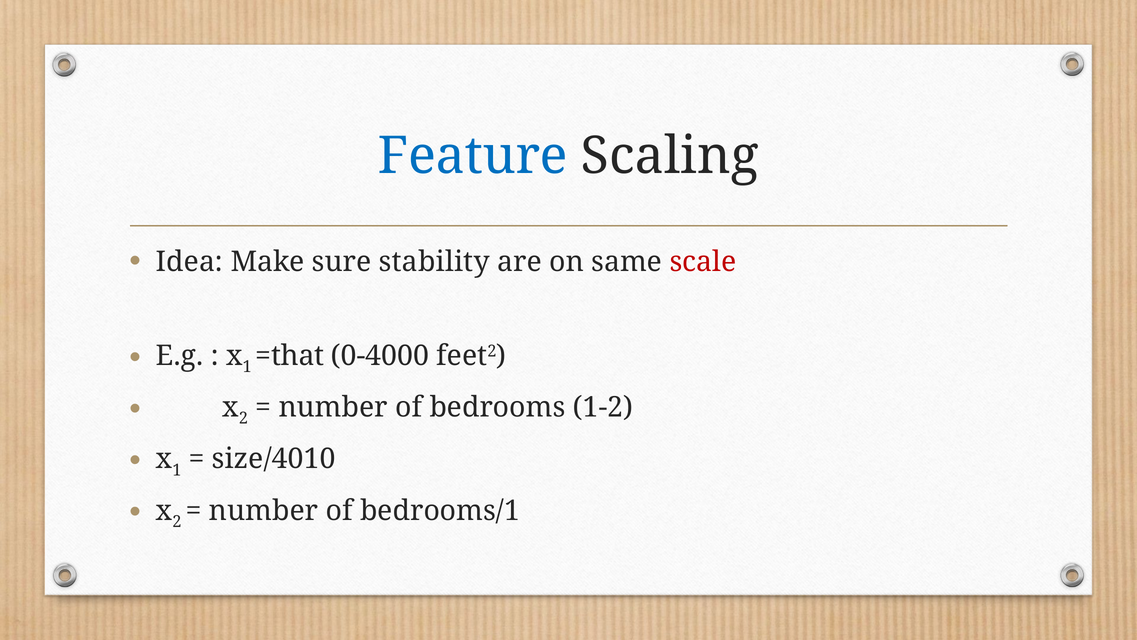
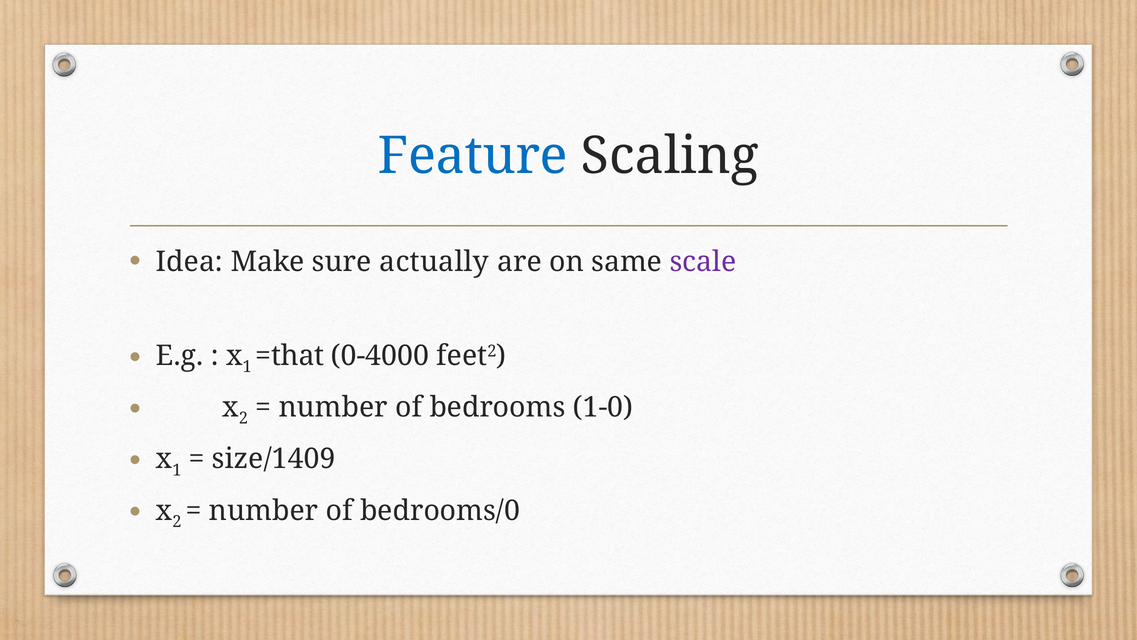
stability: stability -> actually (434, 262)
scale colour: red -> purple (703, 262)
1-2: 1-2 -> 1-0 (603, 407)
size/4010: size/4010 -> size/1409 (274, 459)
bedrooms/1: bedrooms/1 -> bedrooms/0 (440, 510)
